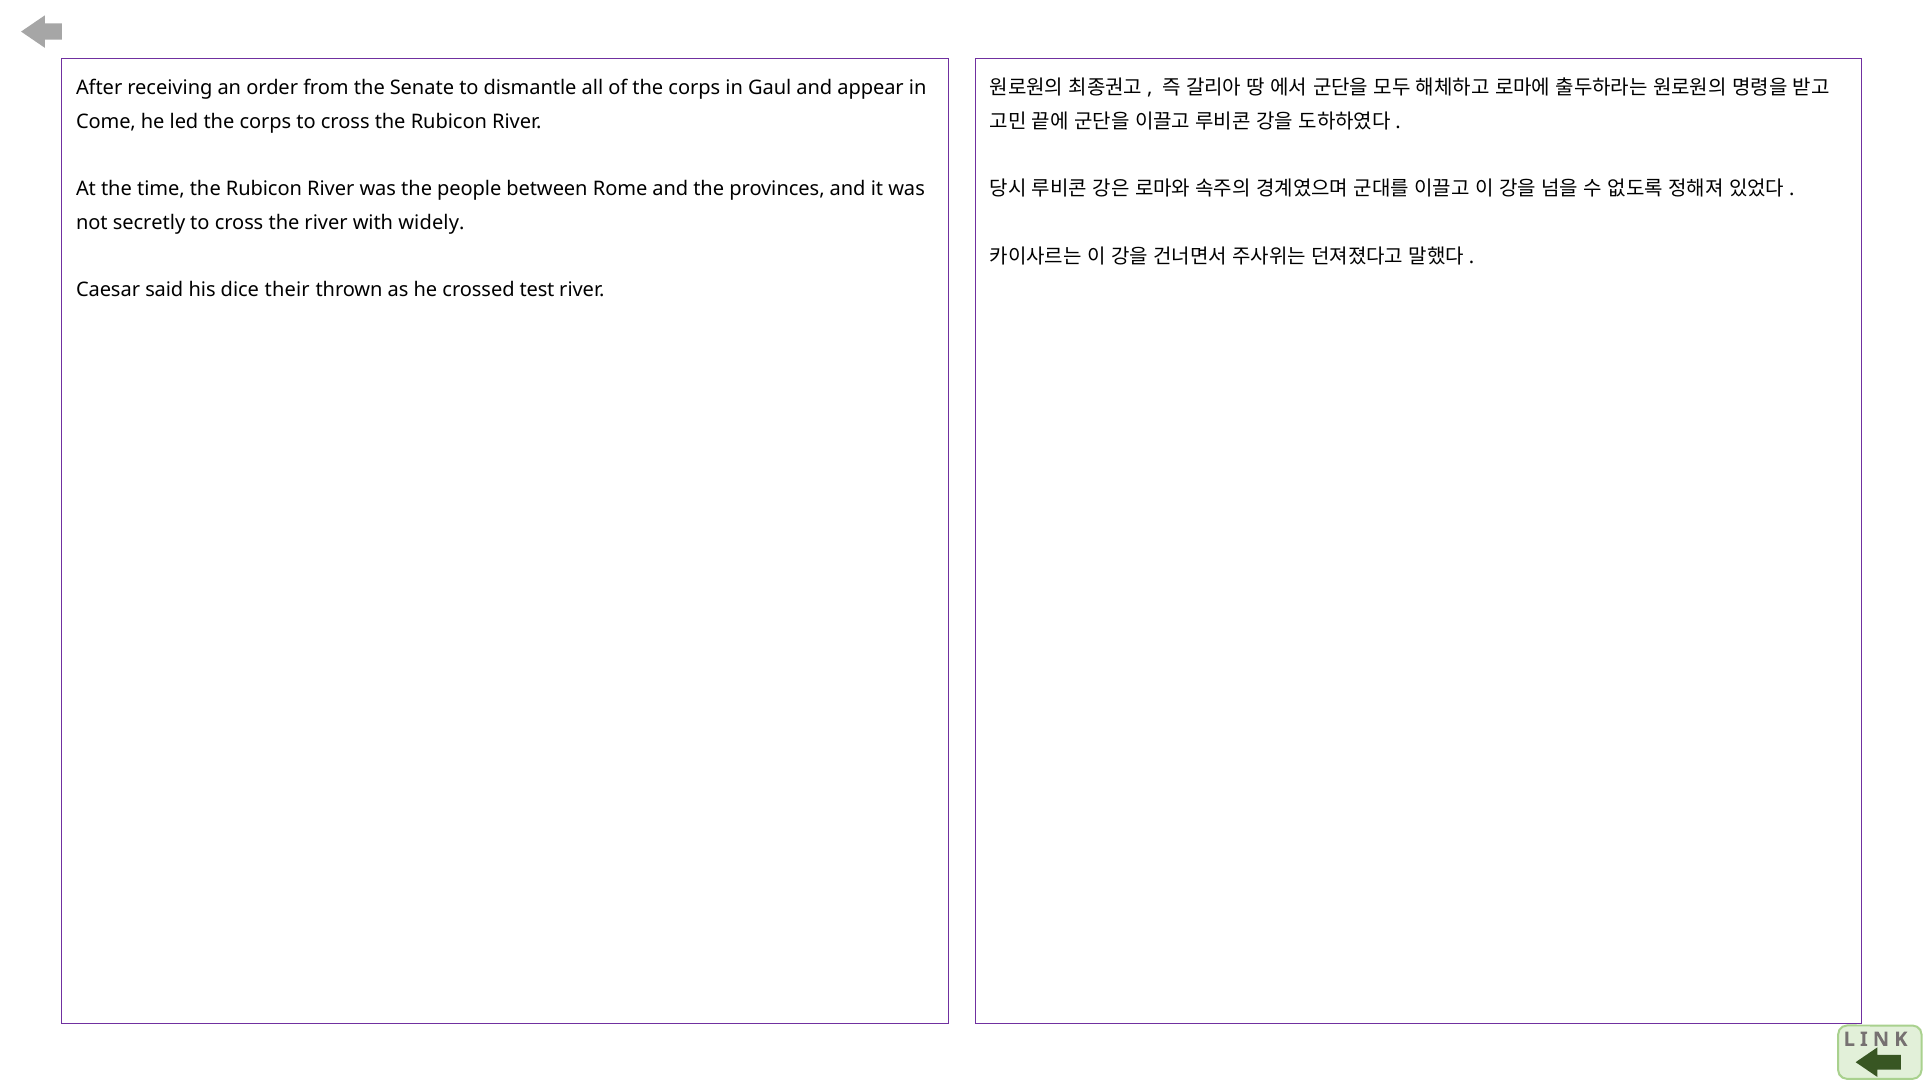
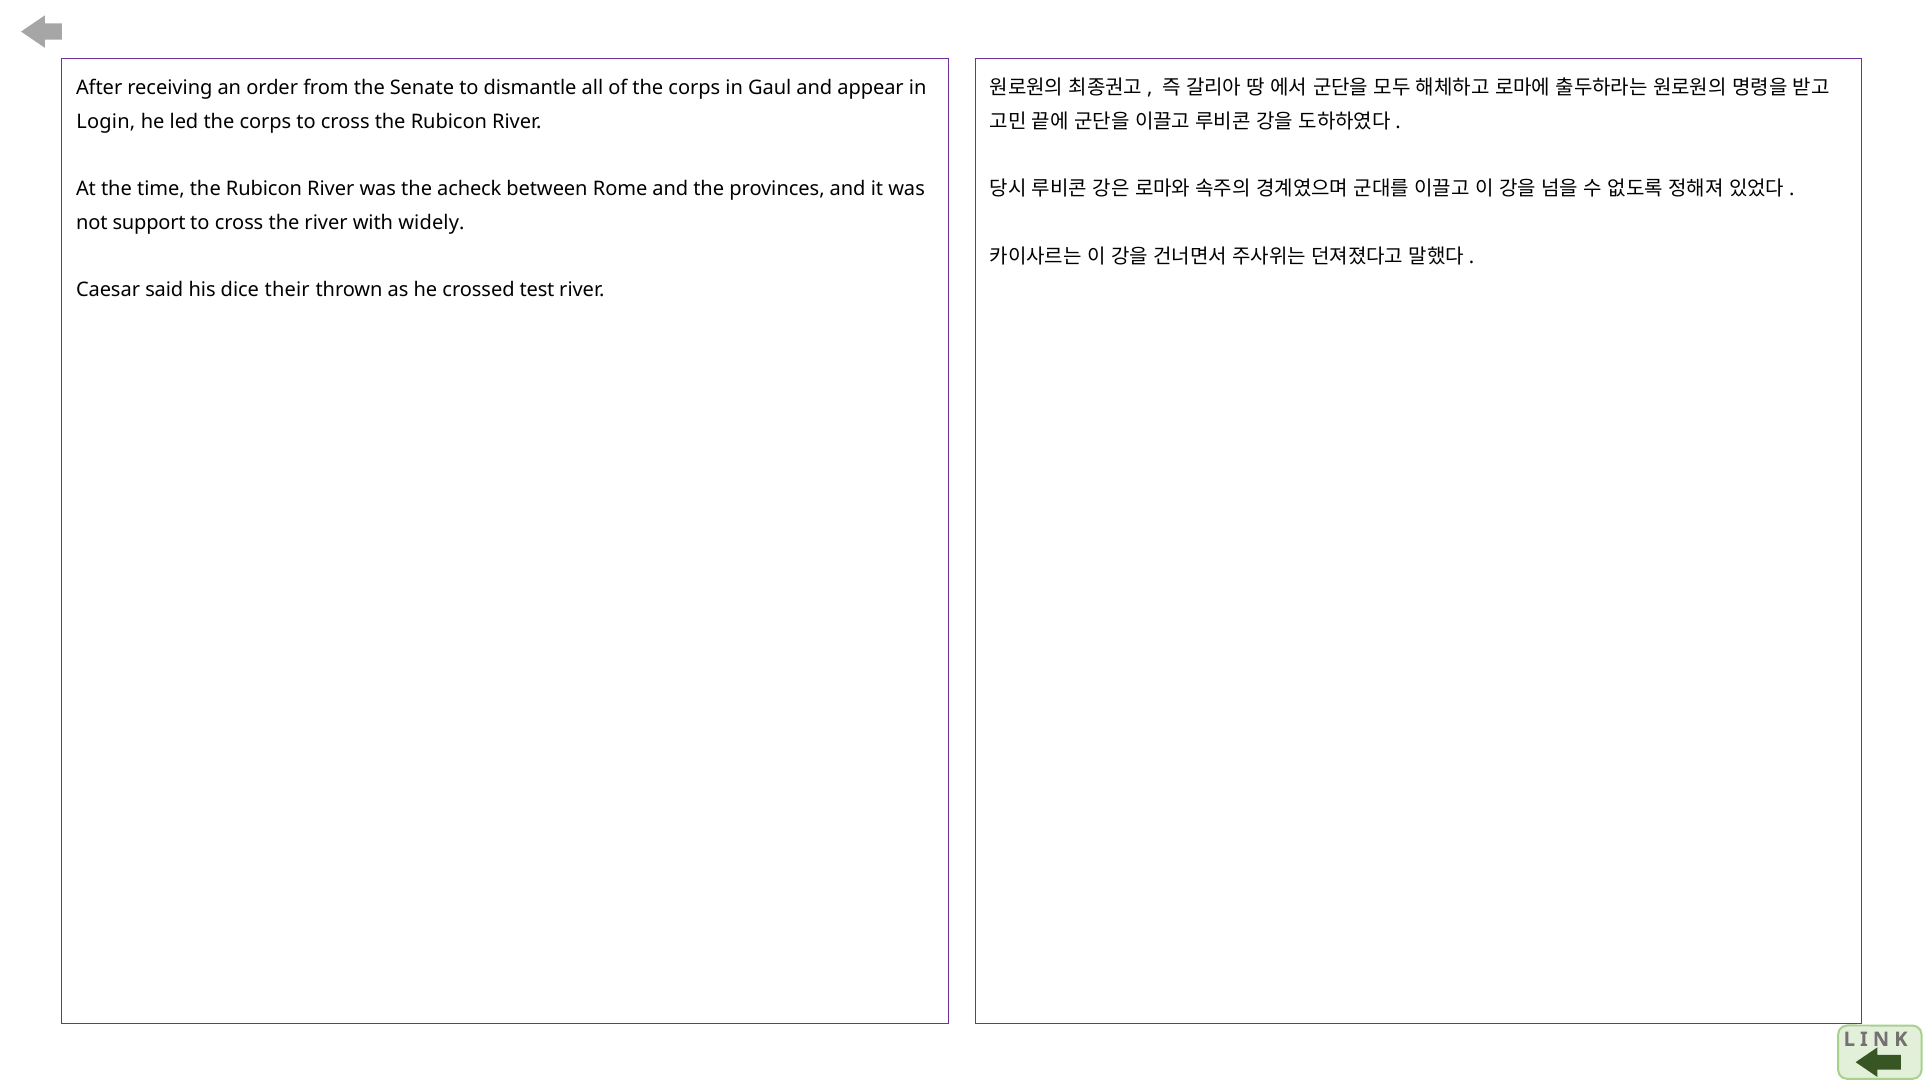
Come: Come -> Login (106, 122)
people: people -> acheck (469, 189)
secretly: secretly -> support (149, 223)
